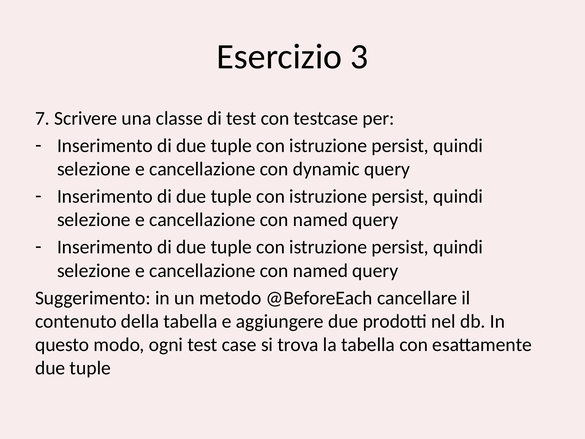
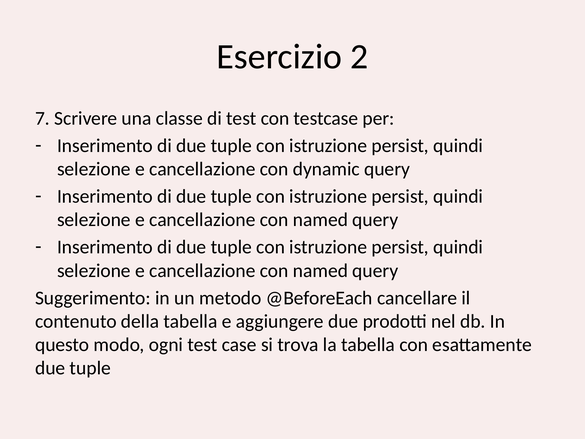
3: 3 -> 2 (359, 57)
